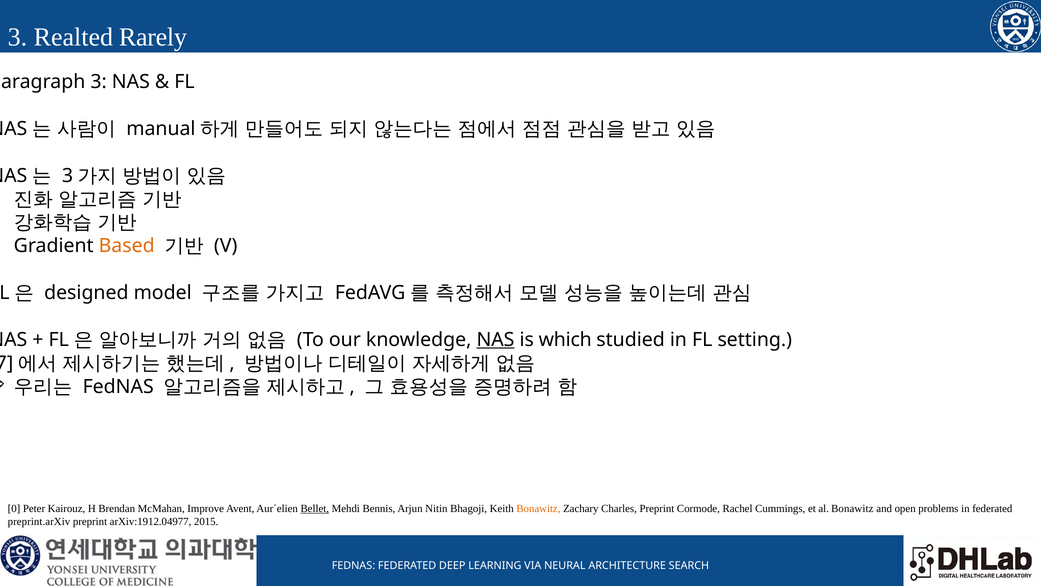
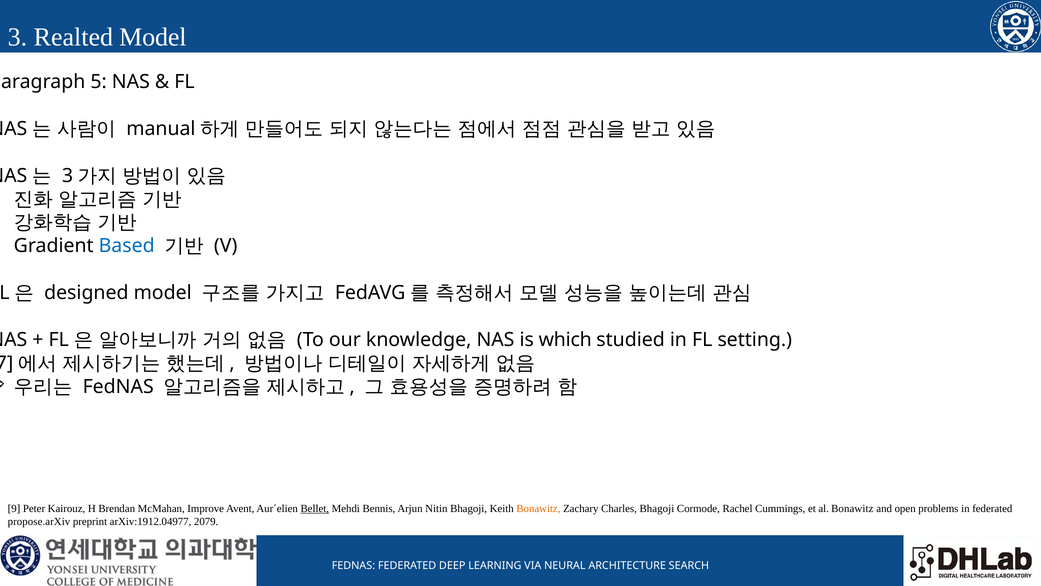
Realted Rarely: Rarely -> Model (153, 37)
3: 3 -> 5 (99, 82)
Based colour: orange -> blue (127, 246)
NAS underline: present -> none (495, 339)
0: 0 -> 9 (14, 508)
Charles Preprint: Preprint -> Bhagoji (657, 508)
preprint.arXiv: preprint.arXiv -> propose.arXiv (39, 521)
2015: 2015 -> 2079 (206, 521)
